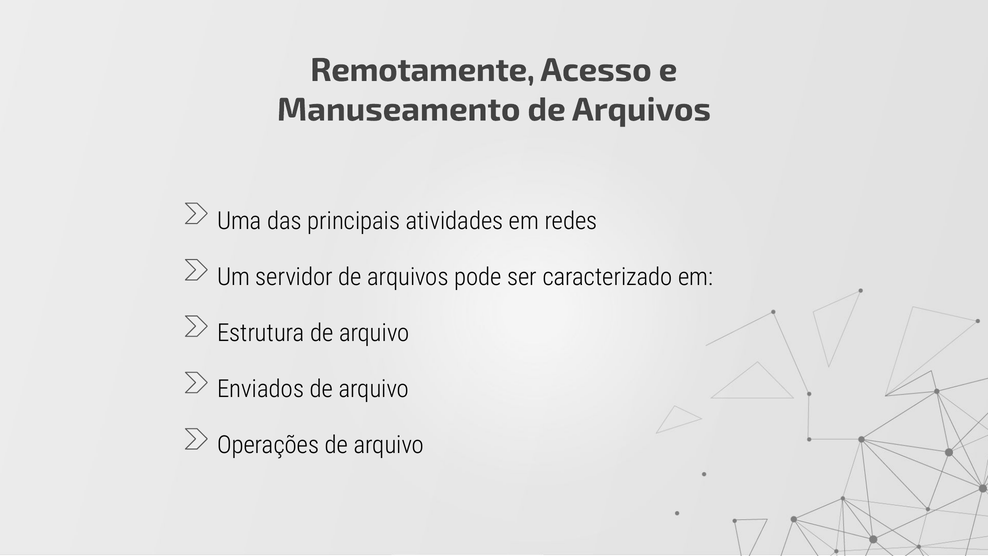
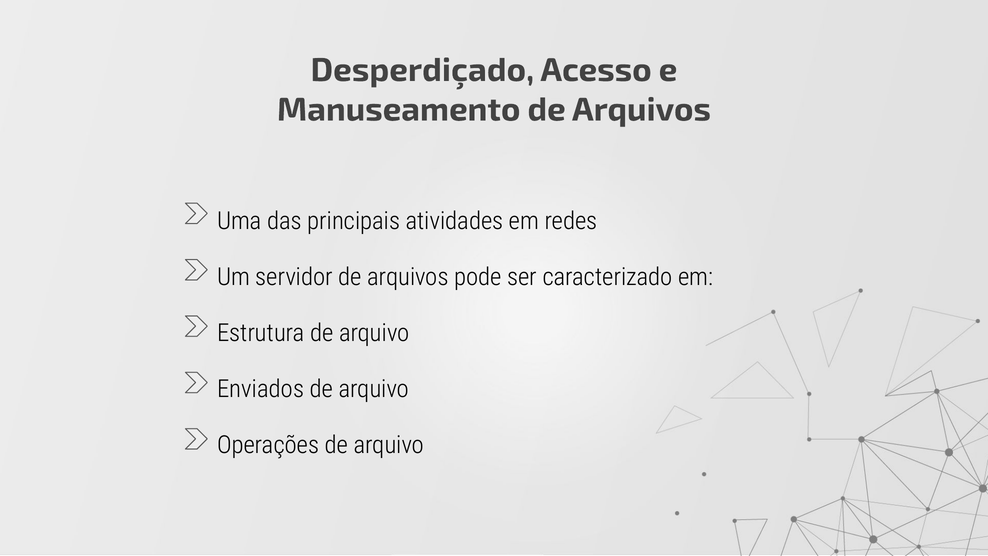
Remotamente: Remotamente -> Desperdiçado (422, 70)
